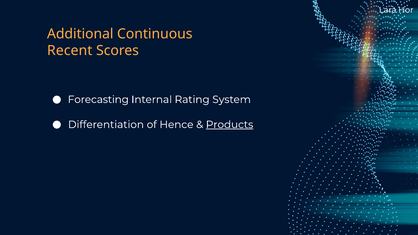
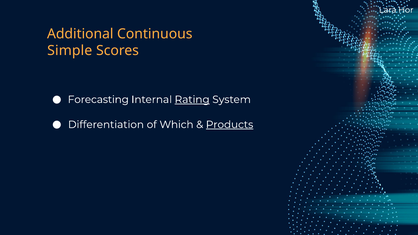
Recent: Recent -> Simple (70, 51)
Rating underline: none -> present (192, 100)
Hence: Hence -> Which (177, 125)
